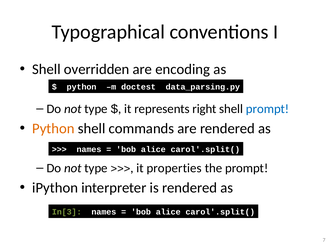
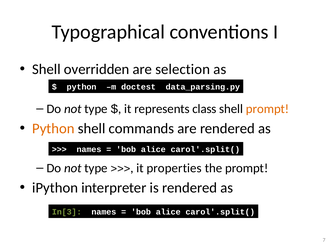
encoding: encoding -> selection (183, 69)
right: right -> class (204, 109)
prompt colour: blue -> orange (268, 109)
